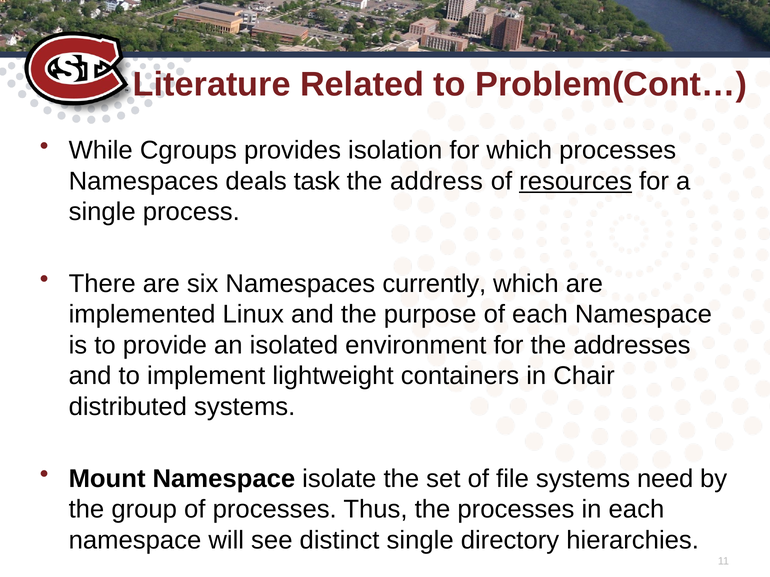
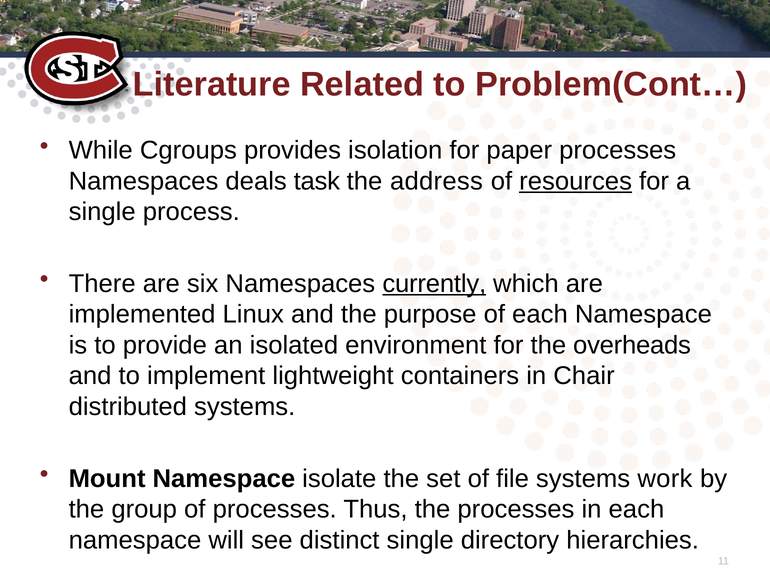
for which: which -> paper (519, 150)
currently underline: none -> present (434, 284)
addresses: addresses -> overheads (632, 346)
need: need -> work (665, 479)
